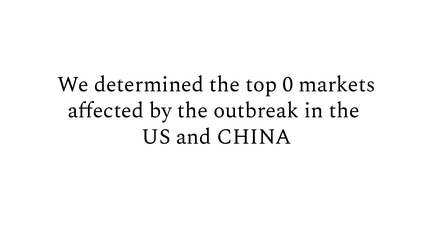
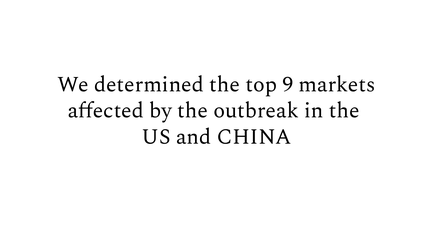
0: 0 -> 9 (288, 84)
